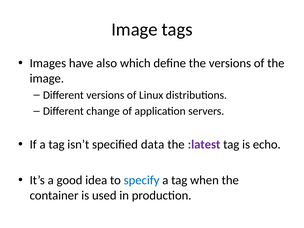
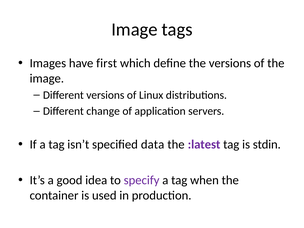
also: also -> first (107, 63)
echo: echo -> stdin (267, 144)
specify colour: blue -> purple (142, 180)
